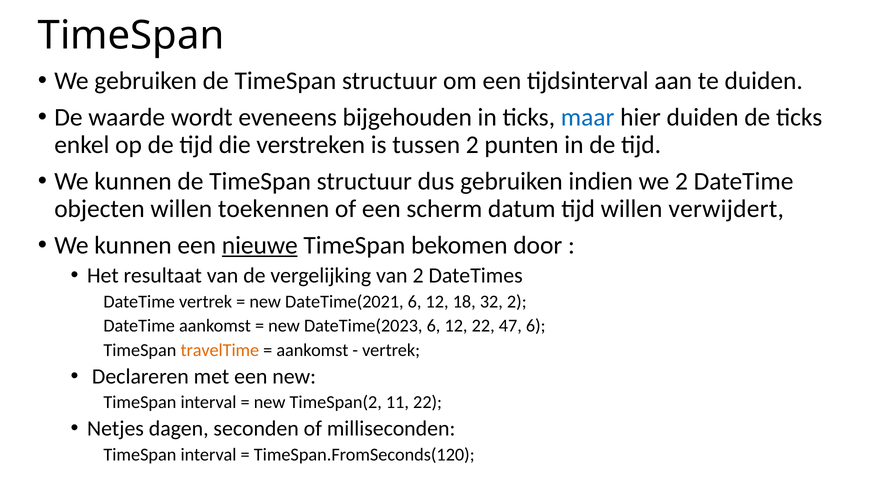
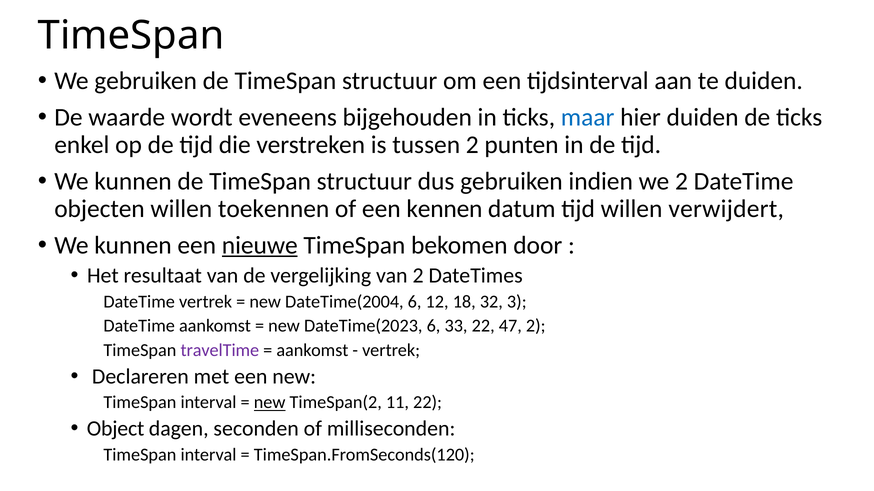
scherm: scherm -> kennen (444, 209)
DateTime(2021: DateTime(2021 -> DateTime(2004 (344, 302)
32 2: 2 -> 3 (517, 302)
DateTime(2023 6 12: 12 -> 33 (456, 326)
47 6: 6 -> 2 (536, 326)
travelTime colour: orange -> purple (220, 351)
new underline: none -> present (270, 403)
Netjes: Netjes -> Object (116, 429)
